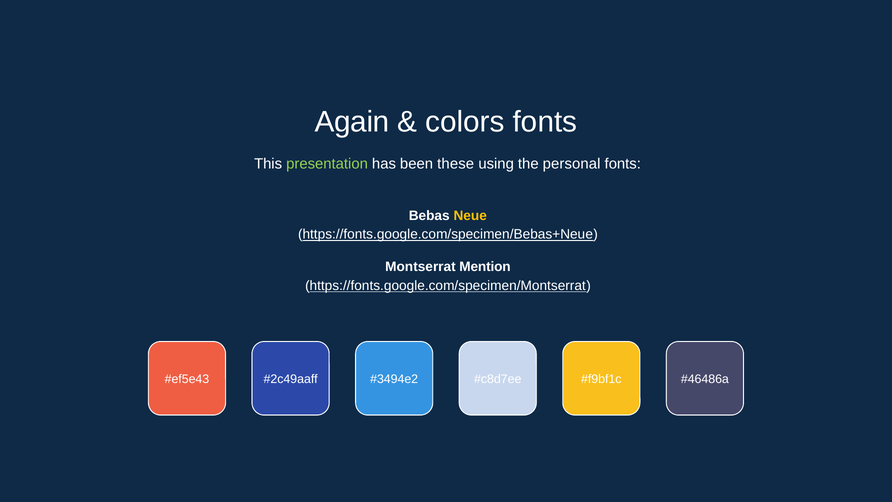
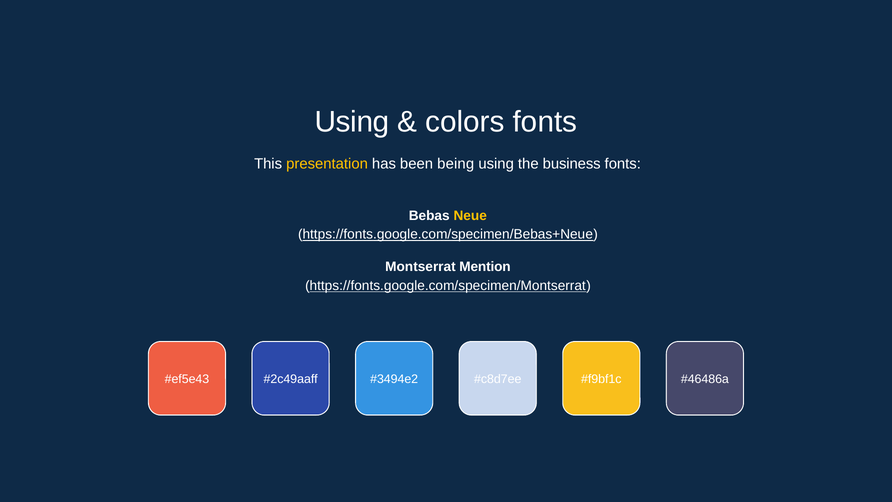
Again: Again -> Using (352, 122)
presentation colour: light green -> yellow (327, 164)
these: these -> being (456, 164)
personal: personal -> business (572, 164)
